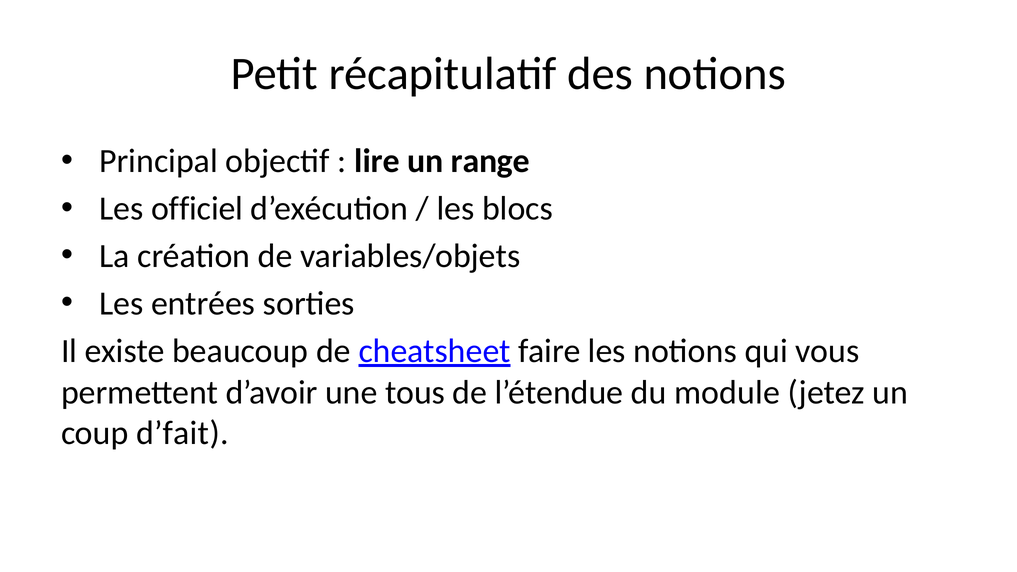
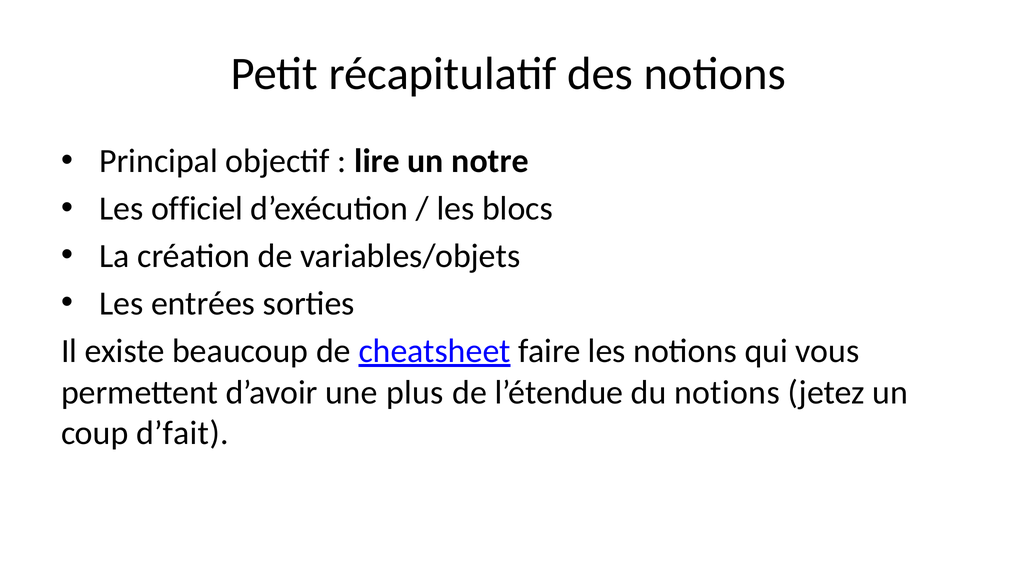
range: range -> notre (490, 161)
tous: tous -> plus (415, 392)
du module: module -> notions (727, 392)
